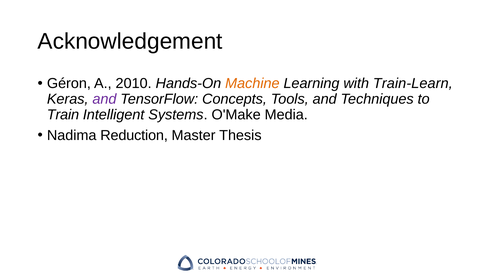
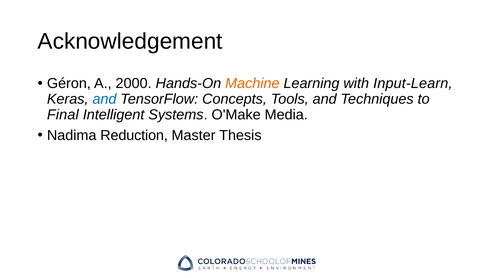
2010: 2010 -> 2000 (134, 84)
Train-Learn: Train-Learn -> Input-Learn (413, 84)
and colour: purple -> blue (104, 99)
Train: Train -> Final (63, 115)
